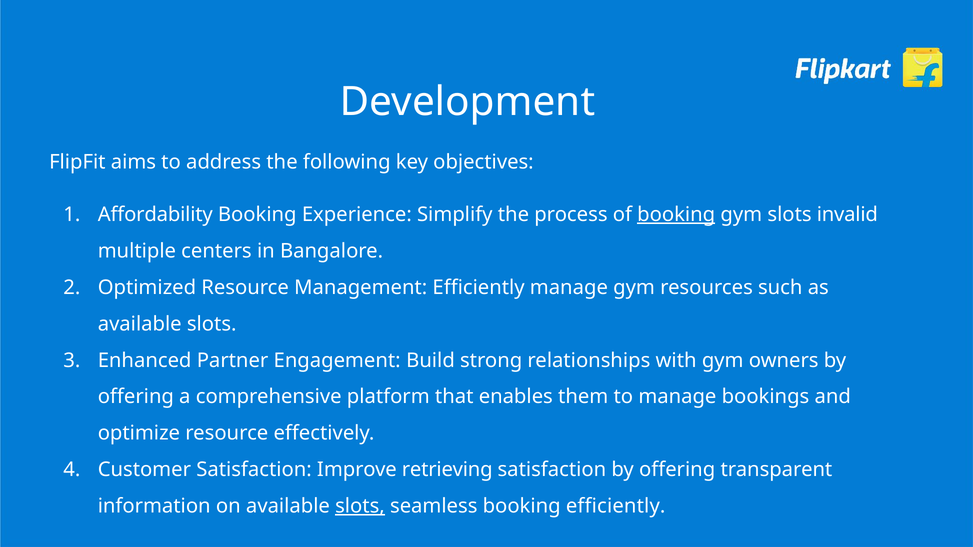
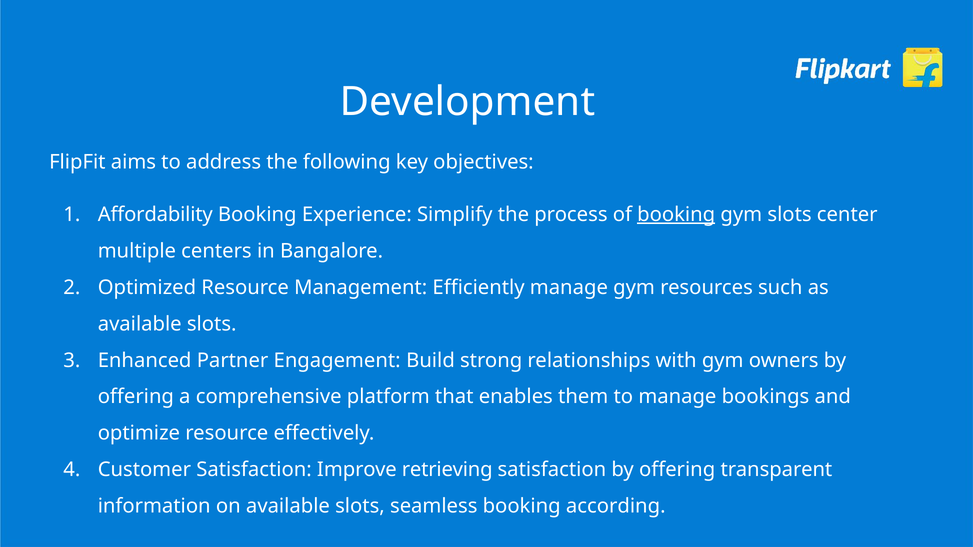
invalid: invalid -> center (847, 215)
slots underline: present -> none (360, 506)
booking efficiently: efficiently -> according (616, 506)
